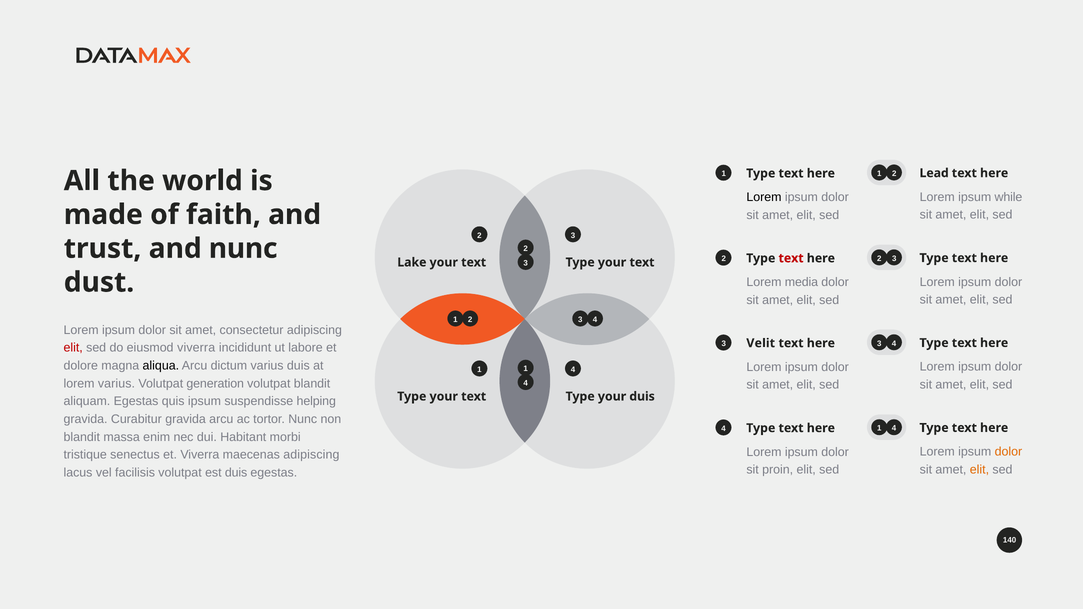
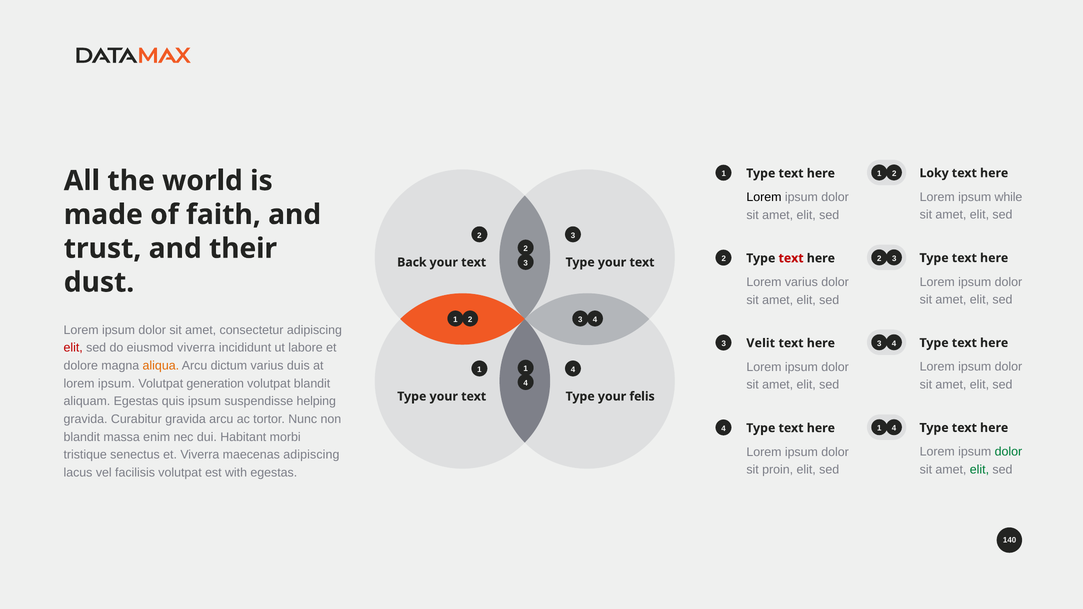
Lead: Lead -> Loky (934, 173)
and nunc: nunc -> their (243, 249)
Lake: Lake -> Back (412, 262)
Lorem media: media -> varius (801, 282)
aliqua colour: black -> orange (161, 366)
varius: varius -> ipsum (116, 384)
your duis: duis -> felis (642, 397)
dolor colour: orange -> green (1008, 452)
elit colour: orange -> green (979, 470)
est duis: duis -> with (236, 473)
